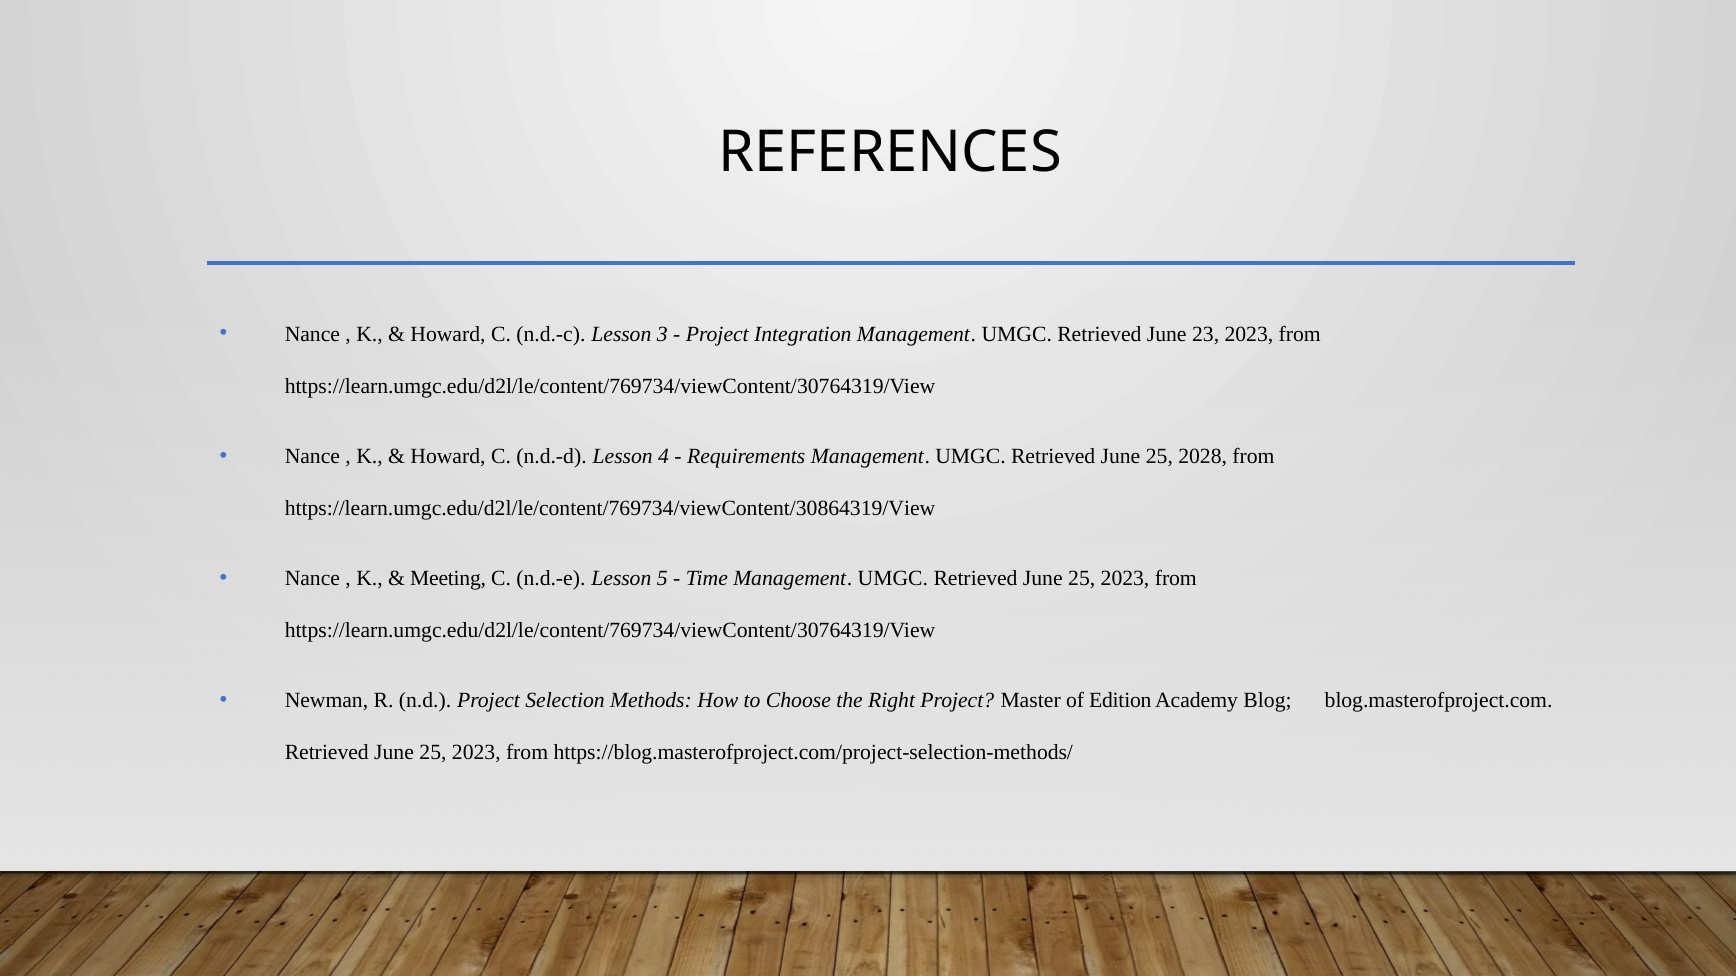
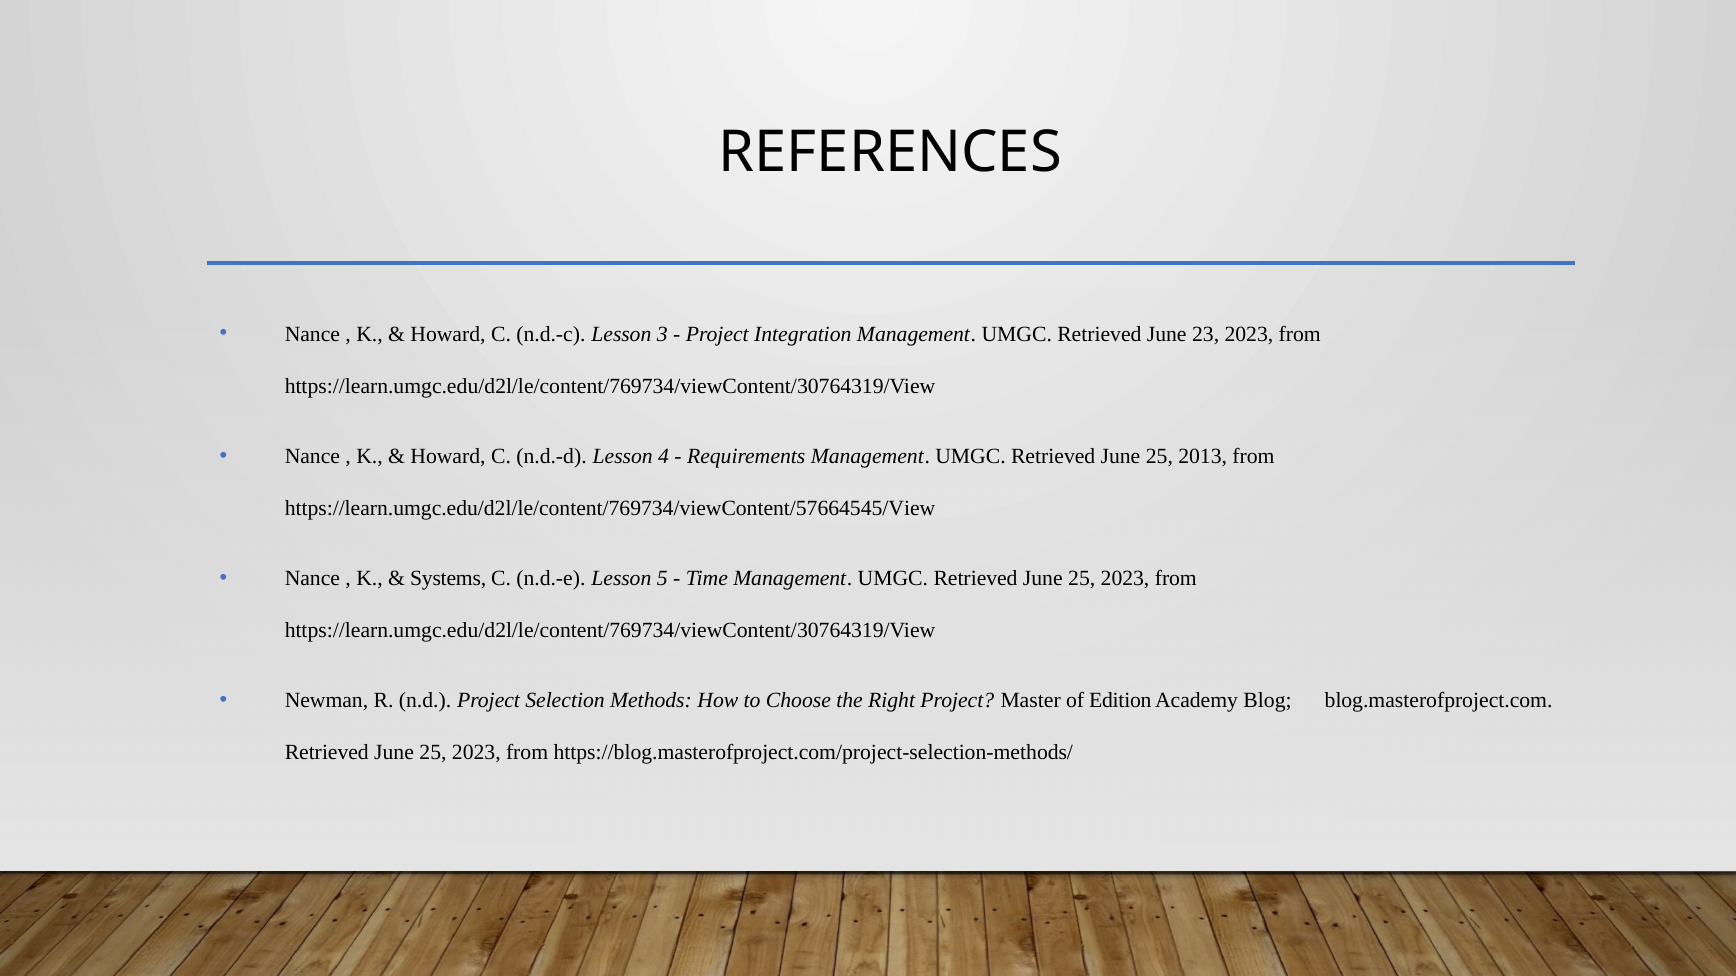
2028: 2028 -> 2013 (1203, 456)
https://learn.umgc.edu/d2l/le/content/769734/viewContent/30864319/View: https://learn.umgc.edu/d2l/le/content/769734/viewContent/30864319/View -> https://learn.umgc.edu/d2l/le/content/769734/viewContent/57664545/View (610, 508)
Meeting: Meeting -> Systems (448, 579)
